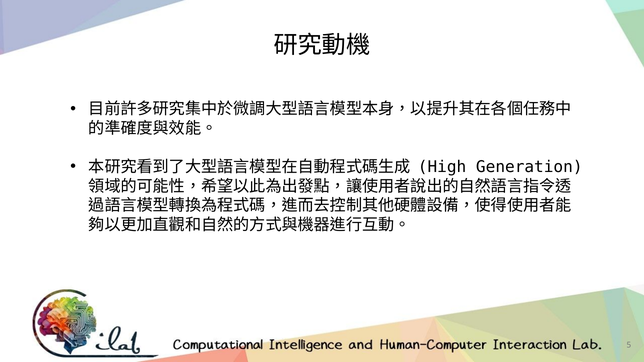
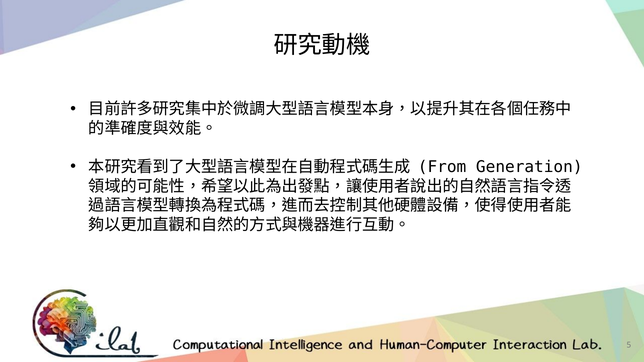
High: High -> From (442, 167)
